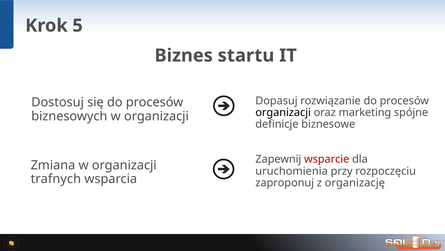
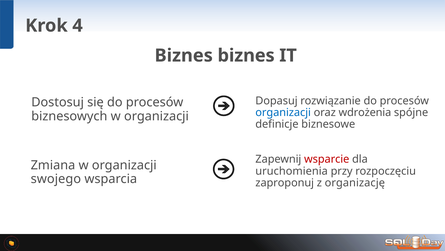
5: 5 -> 4 (78, 26)
Biznes startu: startu -> biznes (246, 55)
organizacji colour: black -> blue (283, 112)
marketing: marketing -> wdrożenia (365, 112)
trafnych: trafnych -> swojego (56, 179)
